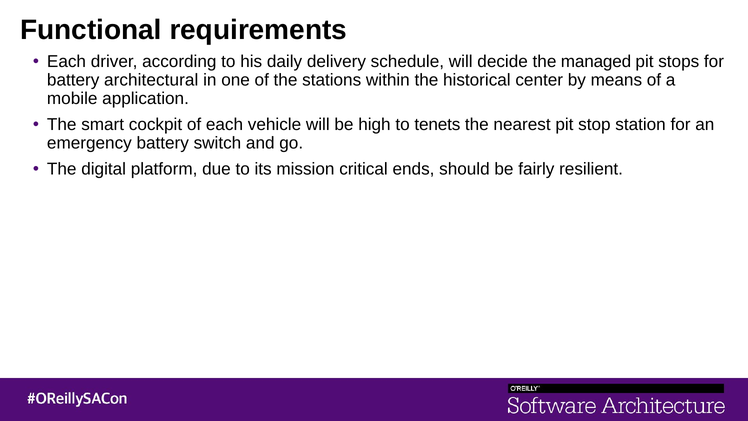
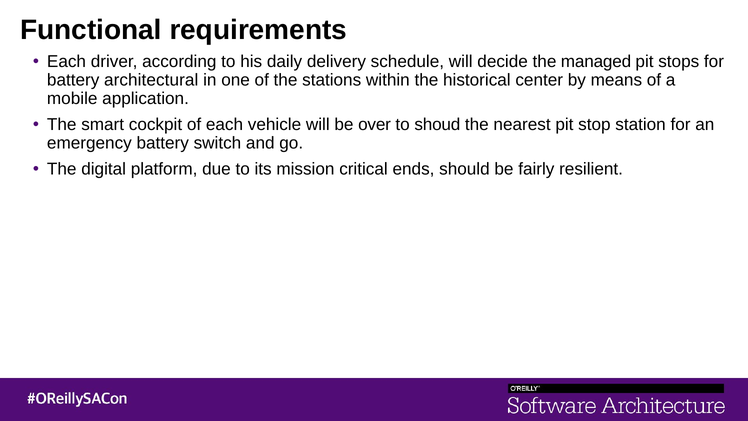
high: high -> over (375, 125)
tenets: tenets -> shoud (437, 125)
